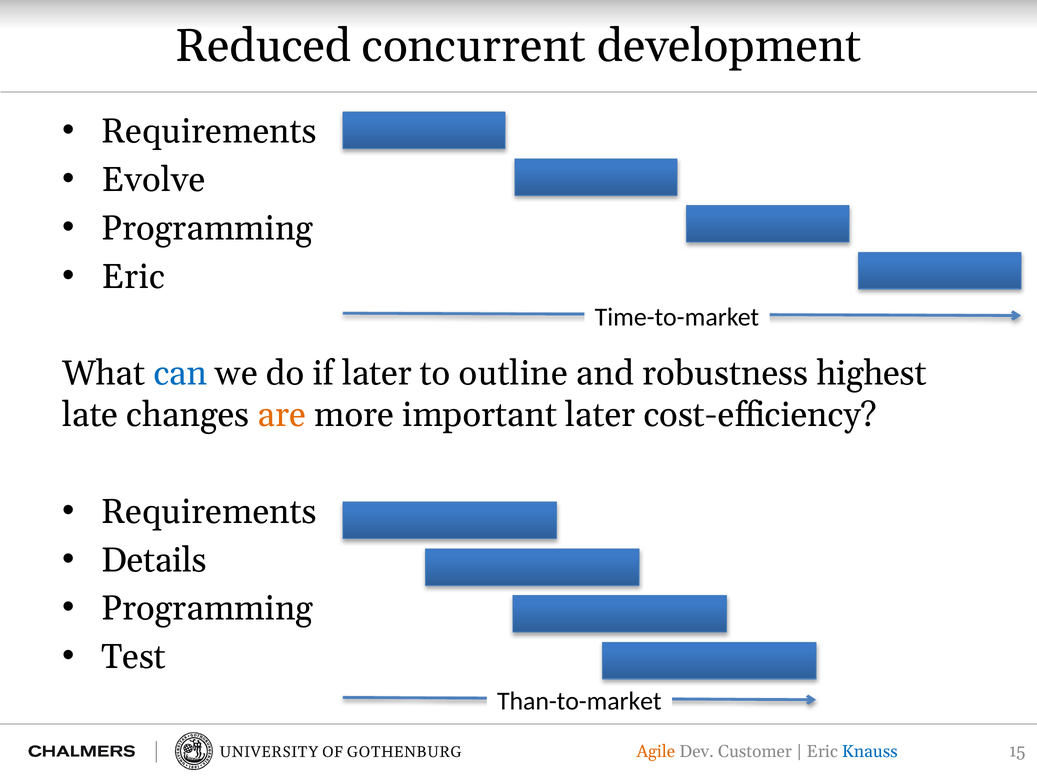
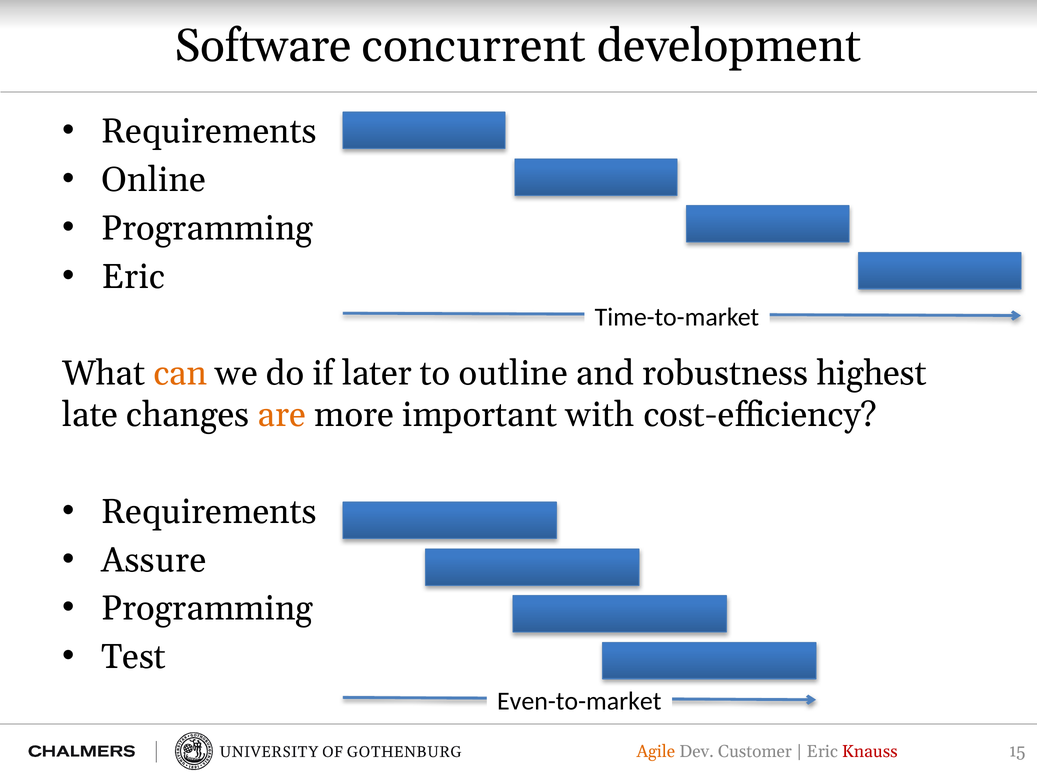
Reduced: Reduced -> Software (263, 46)
Evolve: Evolve -> Online (154, 180)
can colour: blue -> orange (180, 373)
important later: later -> with (600, 415)
Details: Details -> Assure (154, 560)
Than-to-market: Than-to-market -> Even-to-market (579, 701)
Knauss colour: blue -> red (870, 752)
